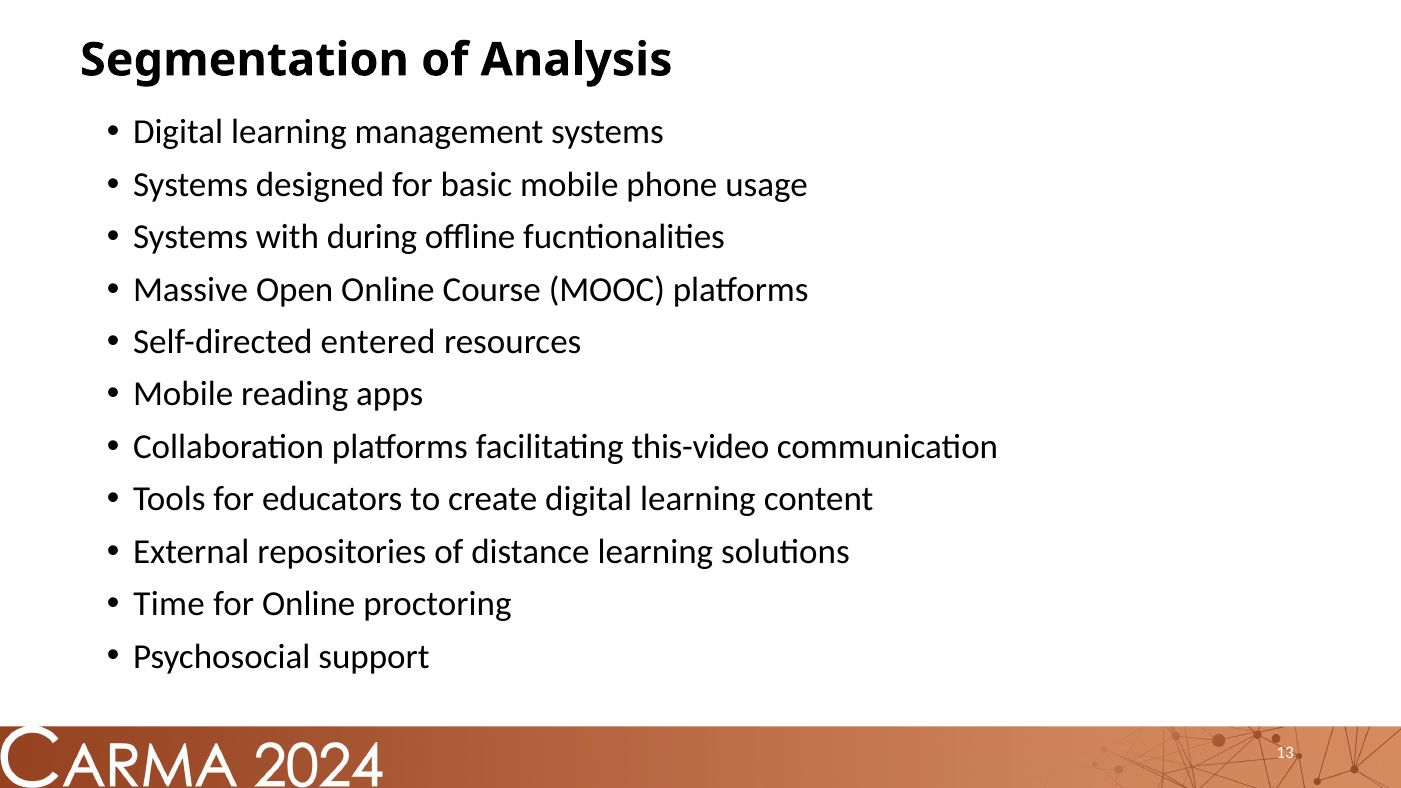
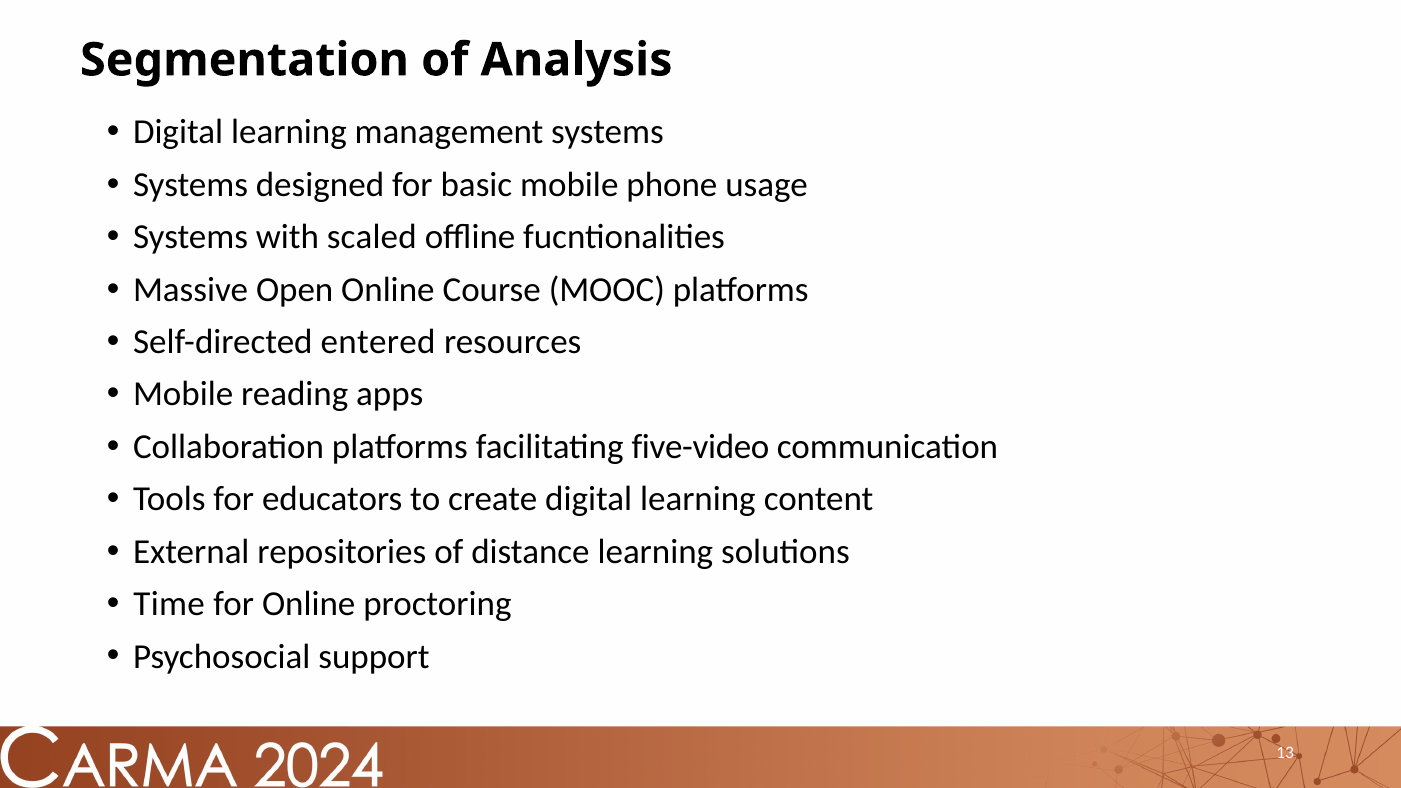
during: during -> scaled (372, 237)
this-video: this-video -> five-video (700, 447)
